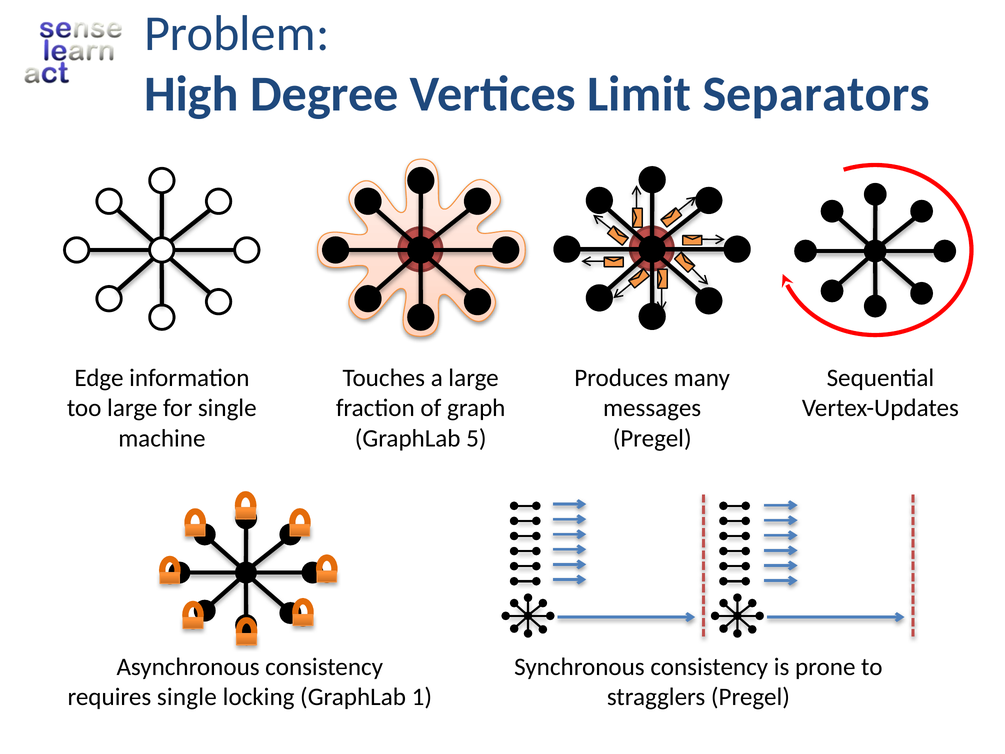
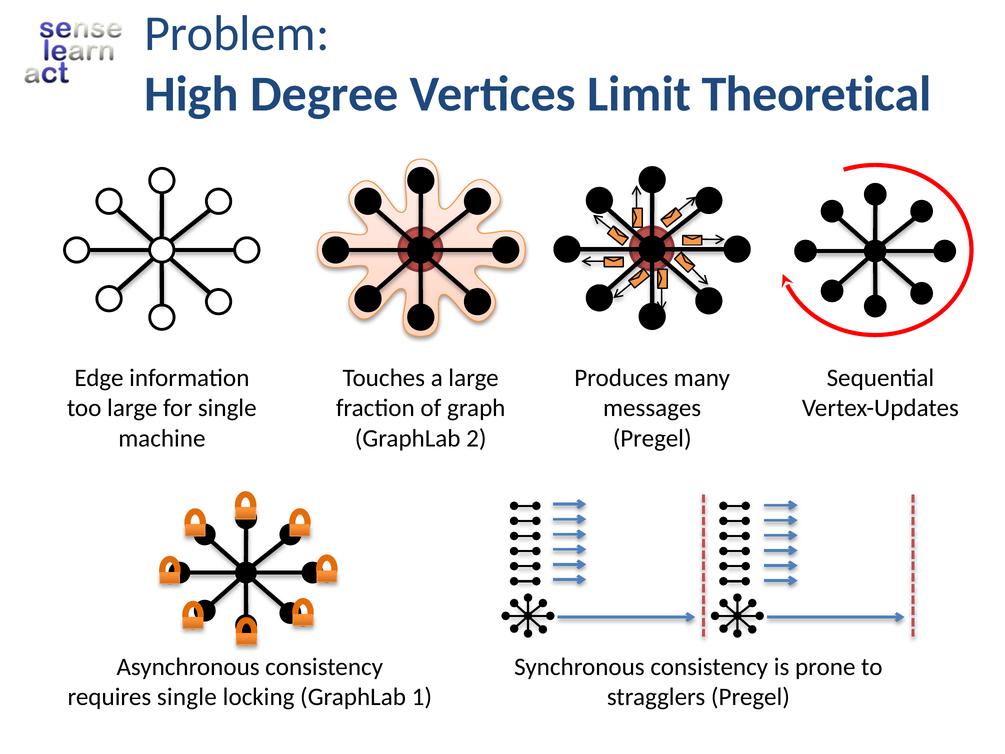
Separators: Separators -> Theoretical (817, 94)
5: 5 -> 2 (476, 438)
